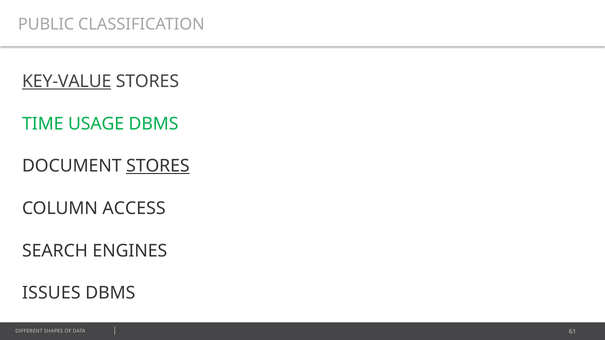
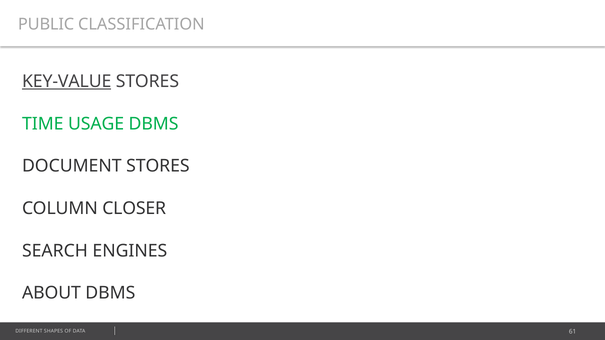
STORES underline: present -> none (158, 166)
ACCESS: ACCESS -> CLOSER (134, 209)
ISSUES: ISSUES -> ABOUT (51, 293)
